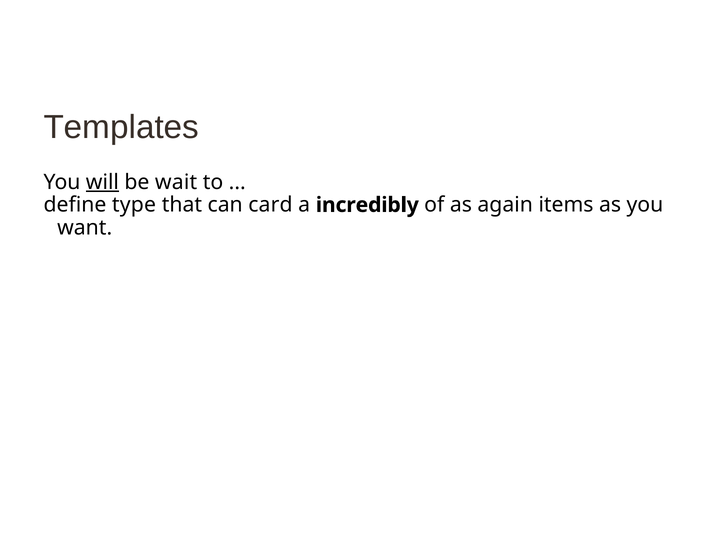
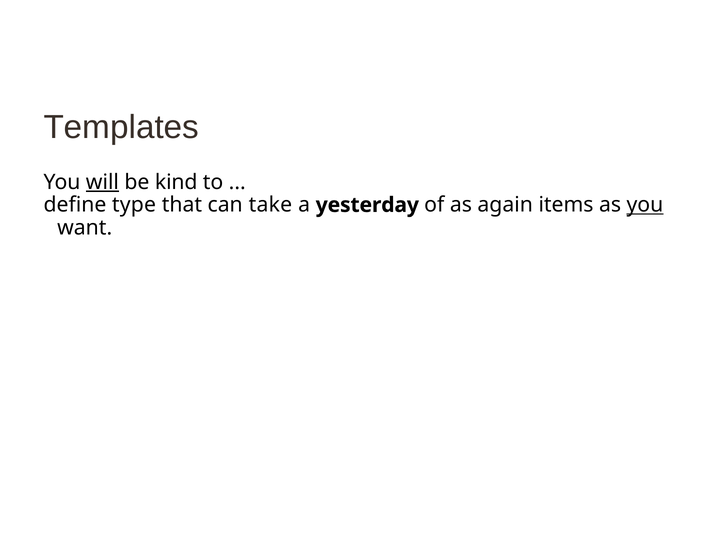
wait: wait -> kind (176, 182)
card: card -> take (270, 205)
incredibly: incredibly -> yesterday (367, 205)
you underline: none -> present (645, 205)
